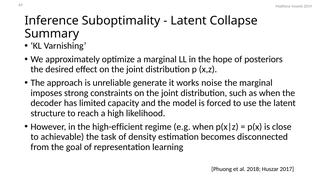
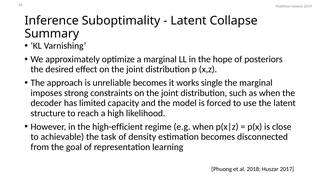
unreliable generate: generate -> becomes (150, 83)
noise: noise -> single (212, 83)
